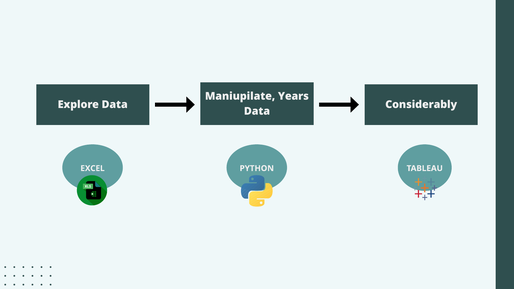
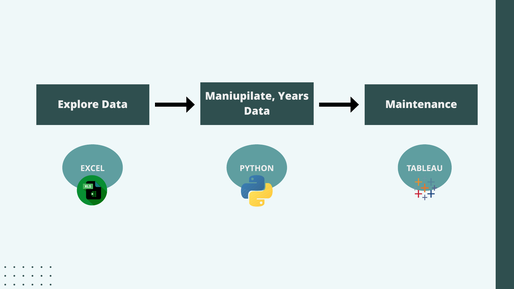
Considerably: Considerably -> Maintenance (421, 105)
